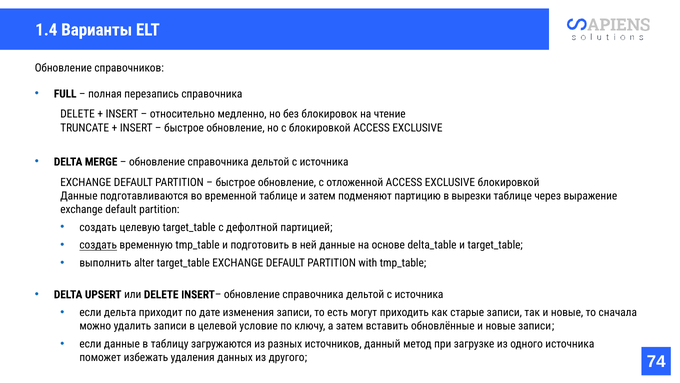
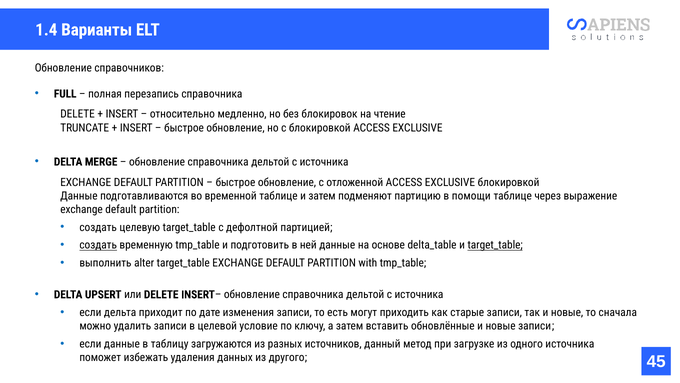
вырезки: вырезки -> помощи (471, 196)
target_table underline: none -> present (495, 245)
74: 74 -> 45 (656, 361)
